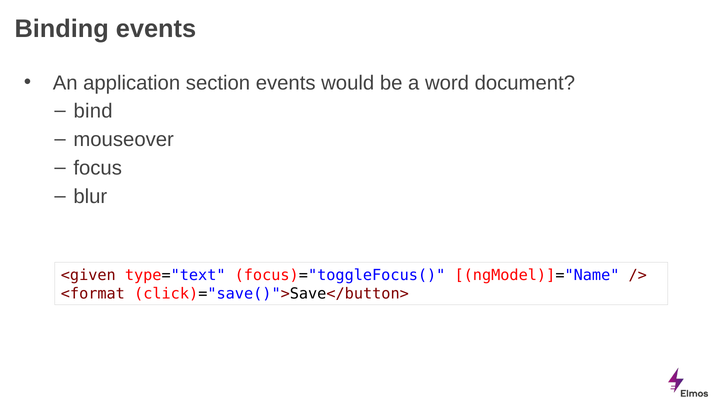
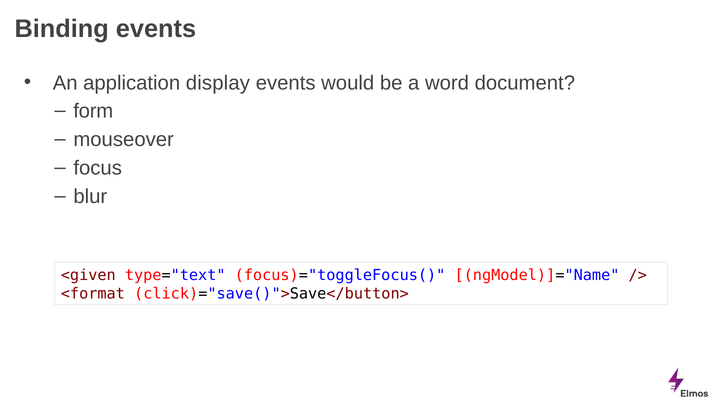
section: section -> display (218, 83)
bind: bind -> form (93, 111)
